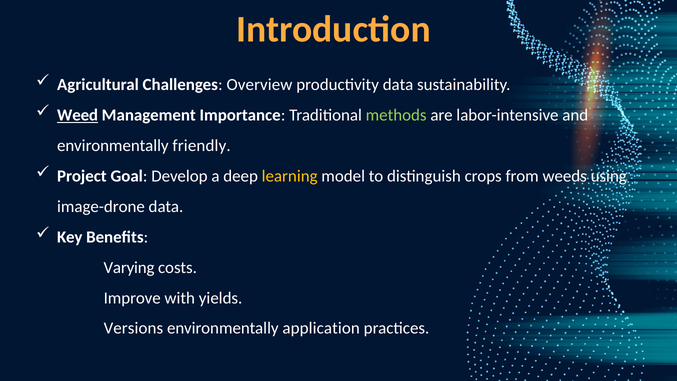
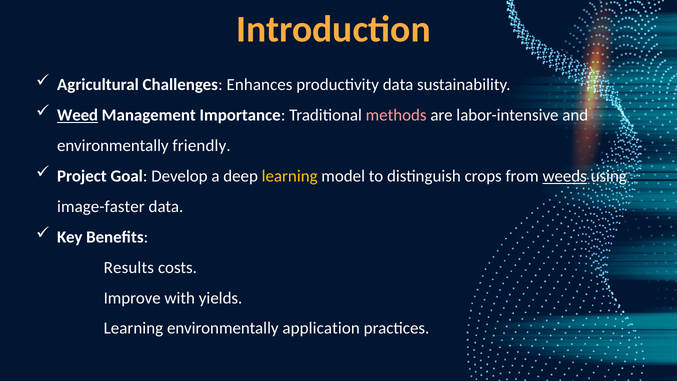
Overview: Overview -> Enhances (260, 85)
methods colour: light green -> pink (396, 115)
weeds underline: none -> present (565, 176)
image-drone: image-drone -> image-faster (101, 206)
Varying: Varying -> Results (129, 267)
Versions: Versions -> Learning (133, 328)
